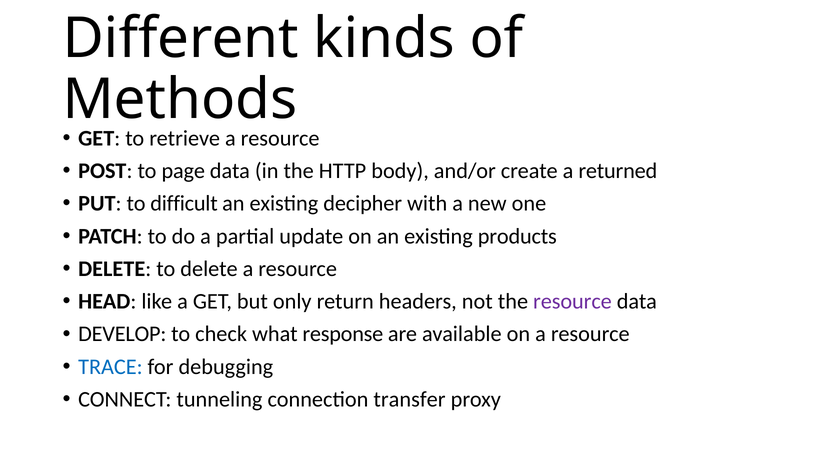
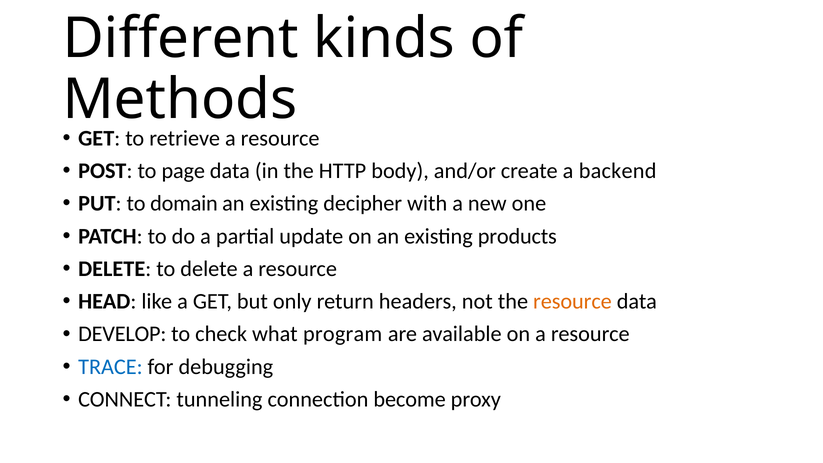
returned: returned -> backend (618, 171)
difficult: difficult -> domain (184, 203)
resource colour: purple -> orange (572, 301)
response: response -> program (343, 334)
transfer: transfer -> become (410, 399)
